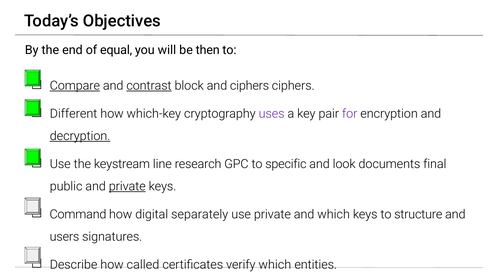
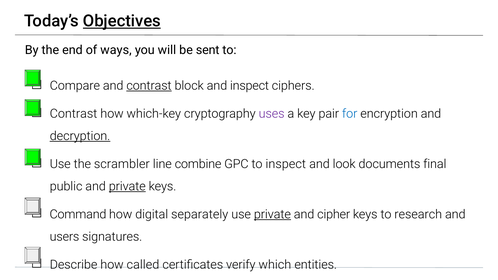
Objectives underline: none -> present (122, 21)
equal: equal -> ways (116, 50)
then: then -> sent (208, 50)
Compare underline: present -> none (75, 86)
and ciphers: ciphers -> inspect (250, 86)
Different: Different -> Contrast (74, 114)
for colour: purple -> blue (350, 114)
keystream: keystream -> scrambler (122, 164)
research: research -> combine (198, 164)
to specific: specific -> inspect (286, 164)
private underline: none -> present (272, 214)
and which: which -> cipher (334, 214)
structure: structure -> research (418, 214)
